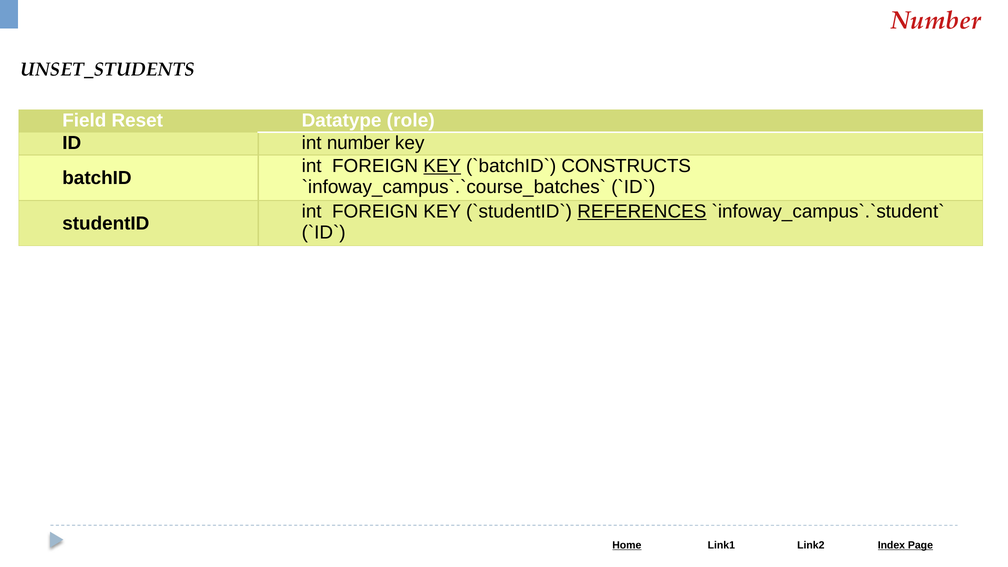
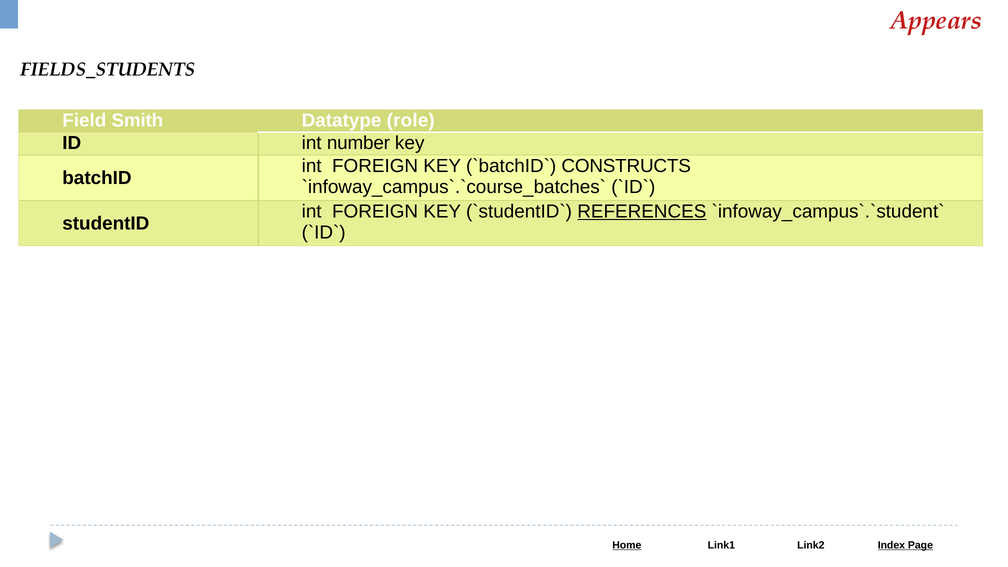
Number: Number -> Appears (936, 21)
UNSET_STUDENTS: UNSET_STUDENTS -> FIELDS_STUDENTS (108, 69)
Reset: Reset -> Smith (137, 121)
KEY underline: present -> none (442, 166)
